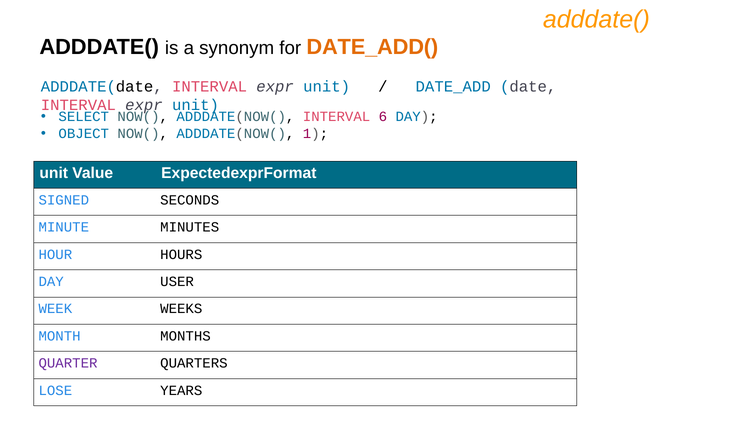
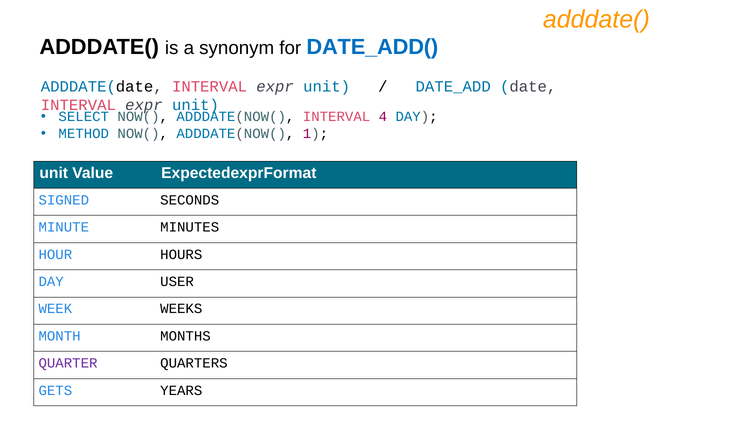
DATE_ADD( colour: orange -> blue (372, 47)
6: 6 -> 4 (383, 117)
OBJECT: OBJECT -> METHOD (84, 133)
LOSE: LOSE -> GETS (55, 390)
